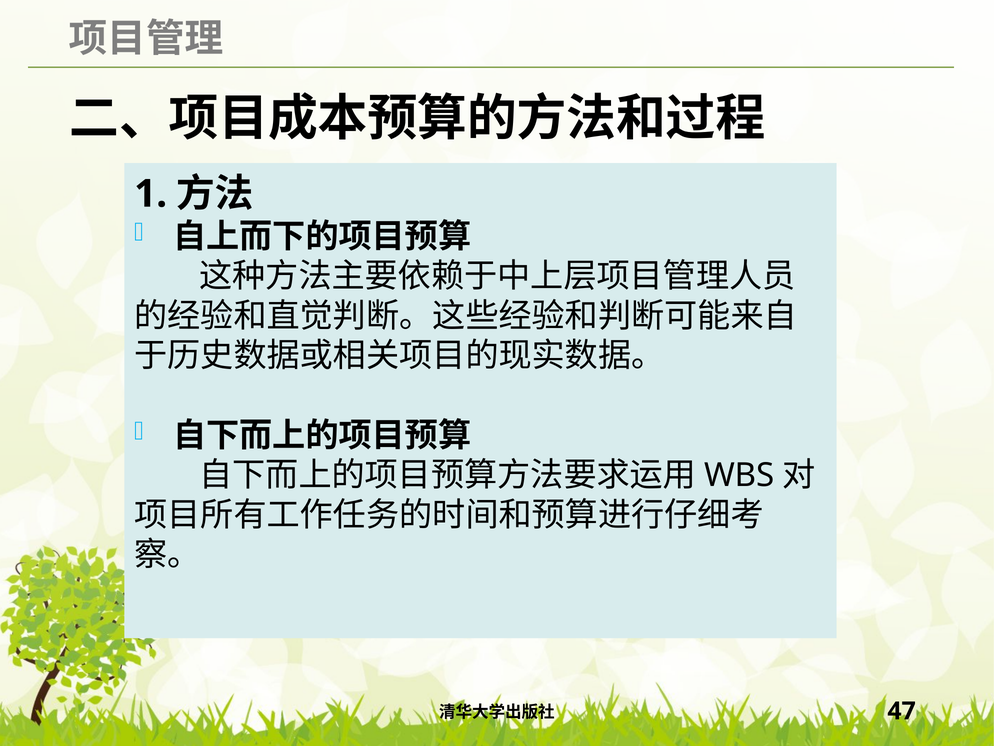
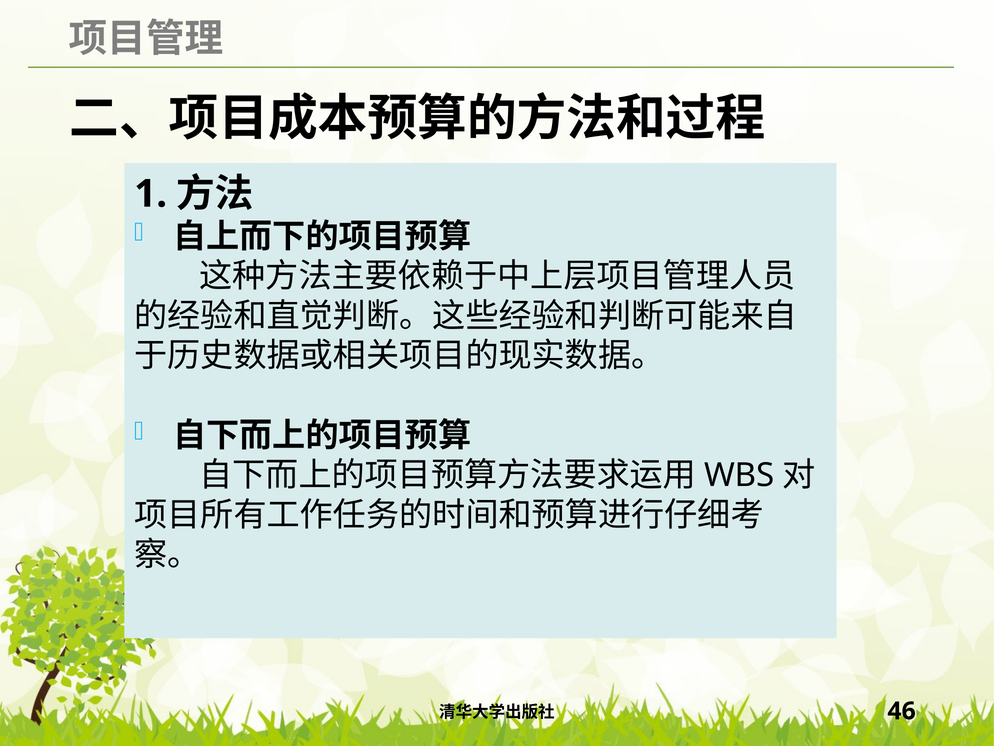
47: 47 -> 46 (902, 711)
